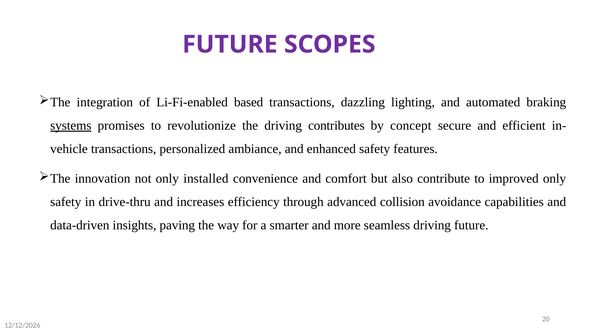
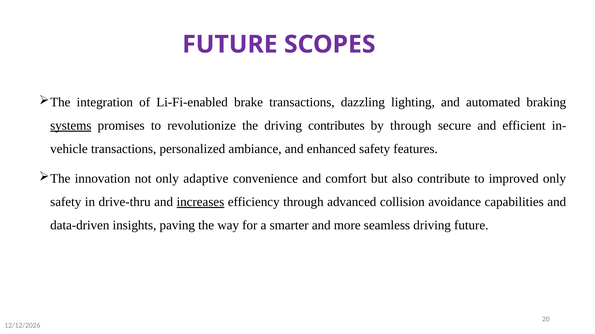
based: based -> brake (249, 102)
by concept: concept -> through (411, 126)
installed: installed -> adaptive (206, 179)
increases underline: none -> present (200, 202)
